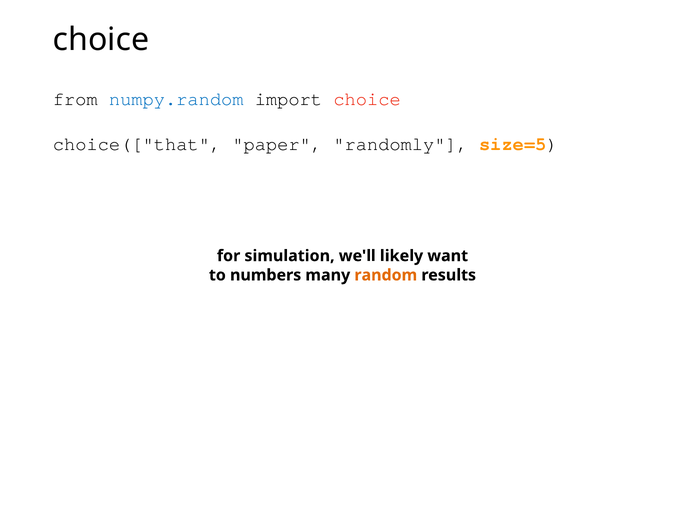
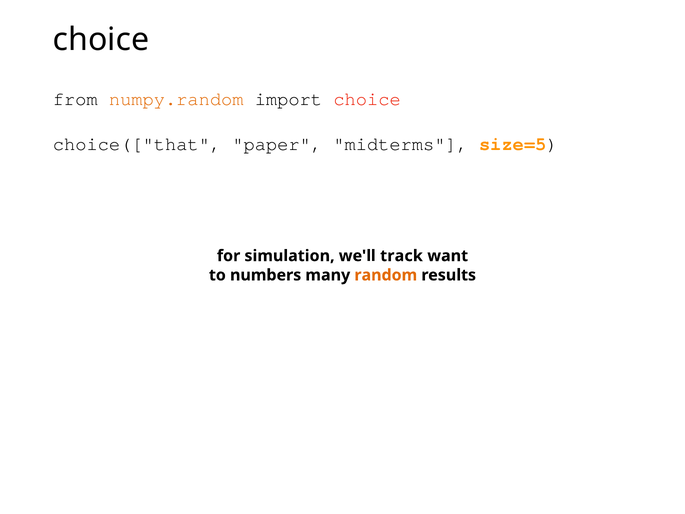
numpy.random colour: blue -> orange (176, 99)
randomly: randomly -> midterms (401, 144)
likely: likely -> track (401, 256)
